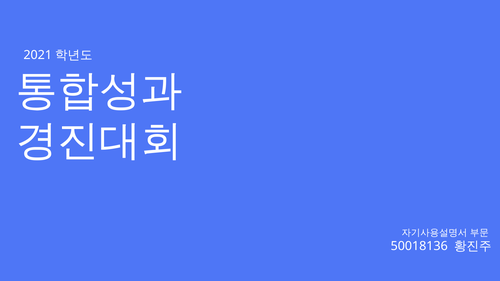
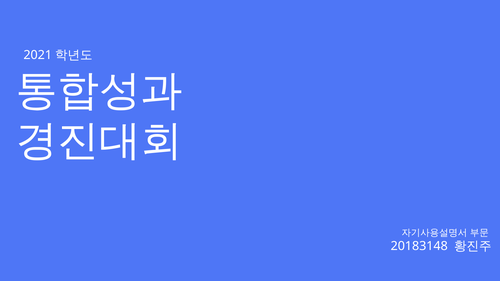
50018136: 50018136 -> 20183148 (419, 246)
